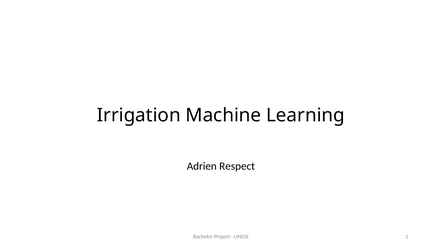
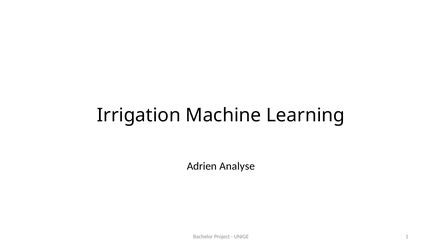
Respect: Respect -> Analyse (237, 167)
